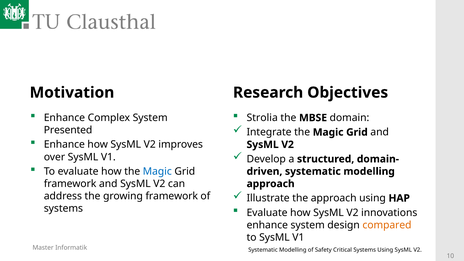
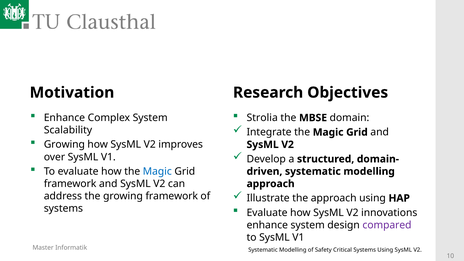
Presented: Presented -> Scalability (68, 130)
Enhance: Enhance -> Growing (64, 145)
compared colour: orange -> purple (387, 225)
